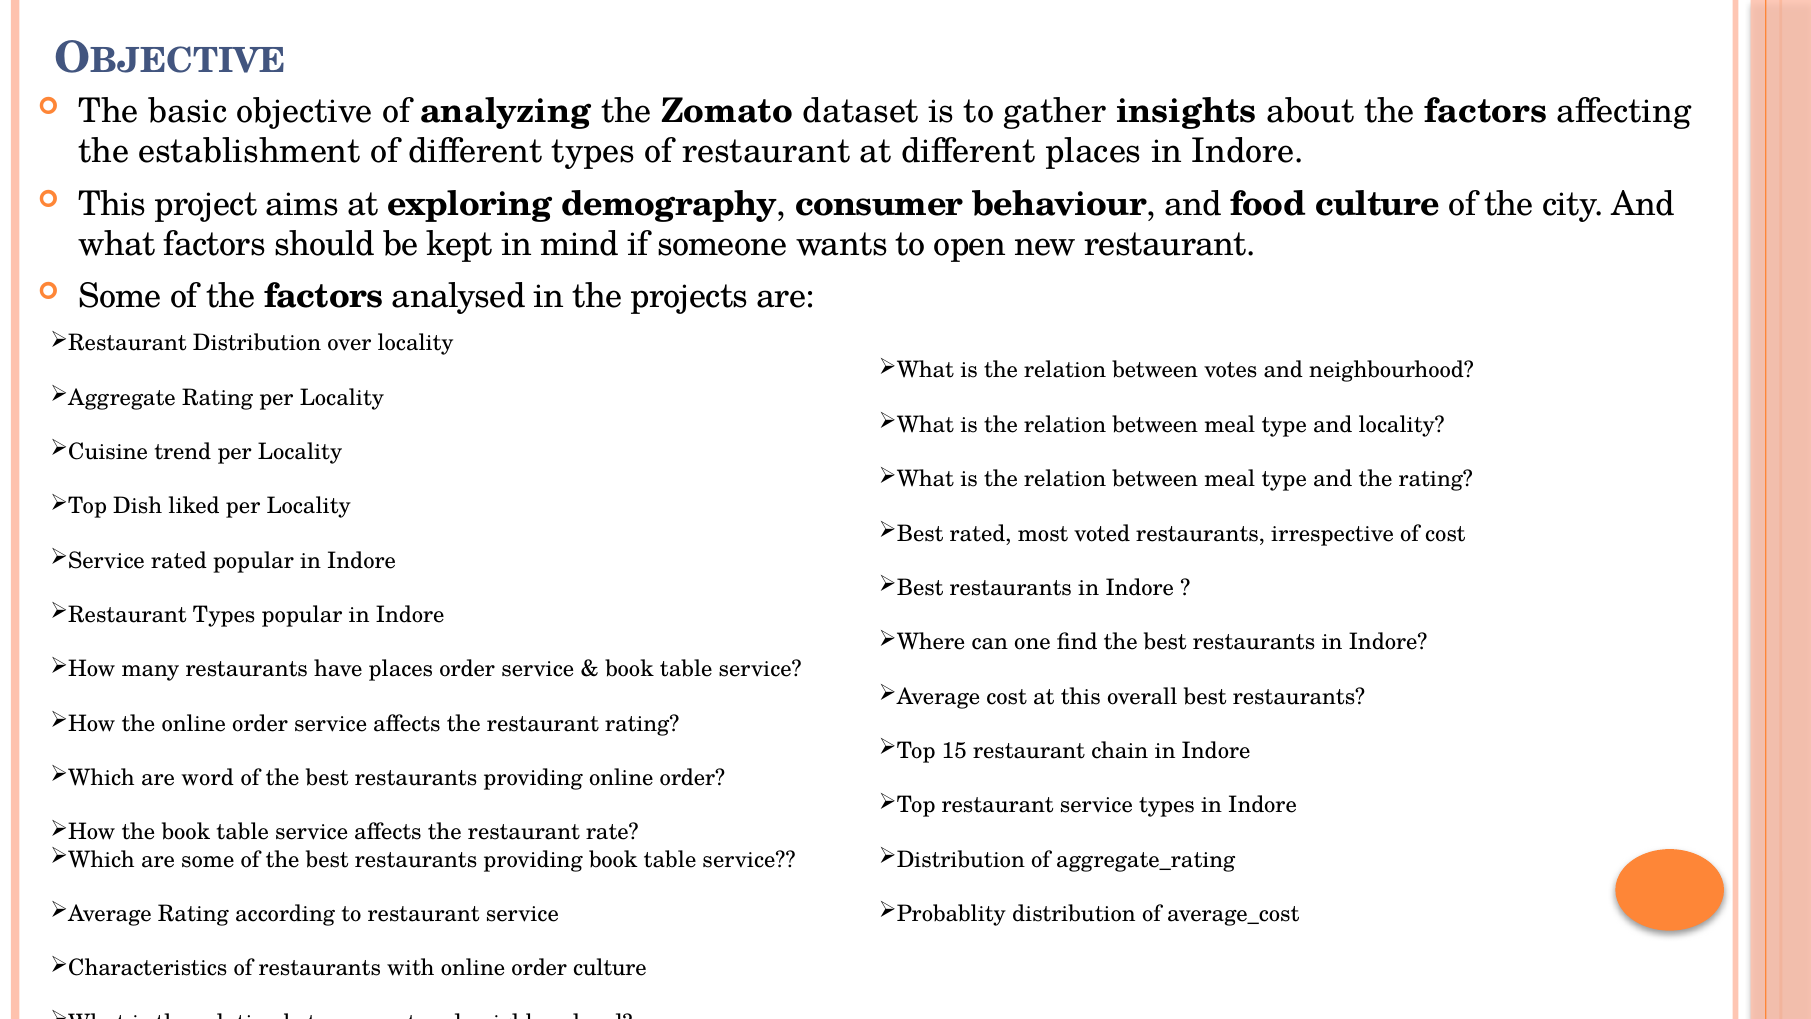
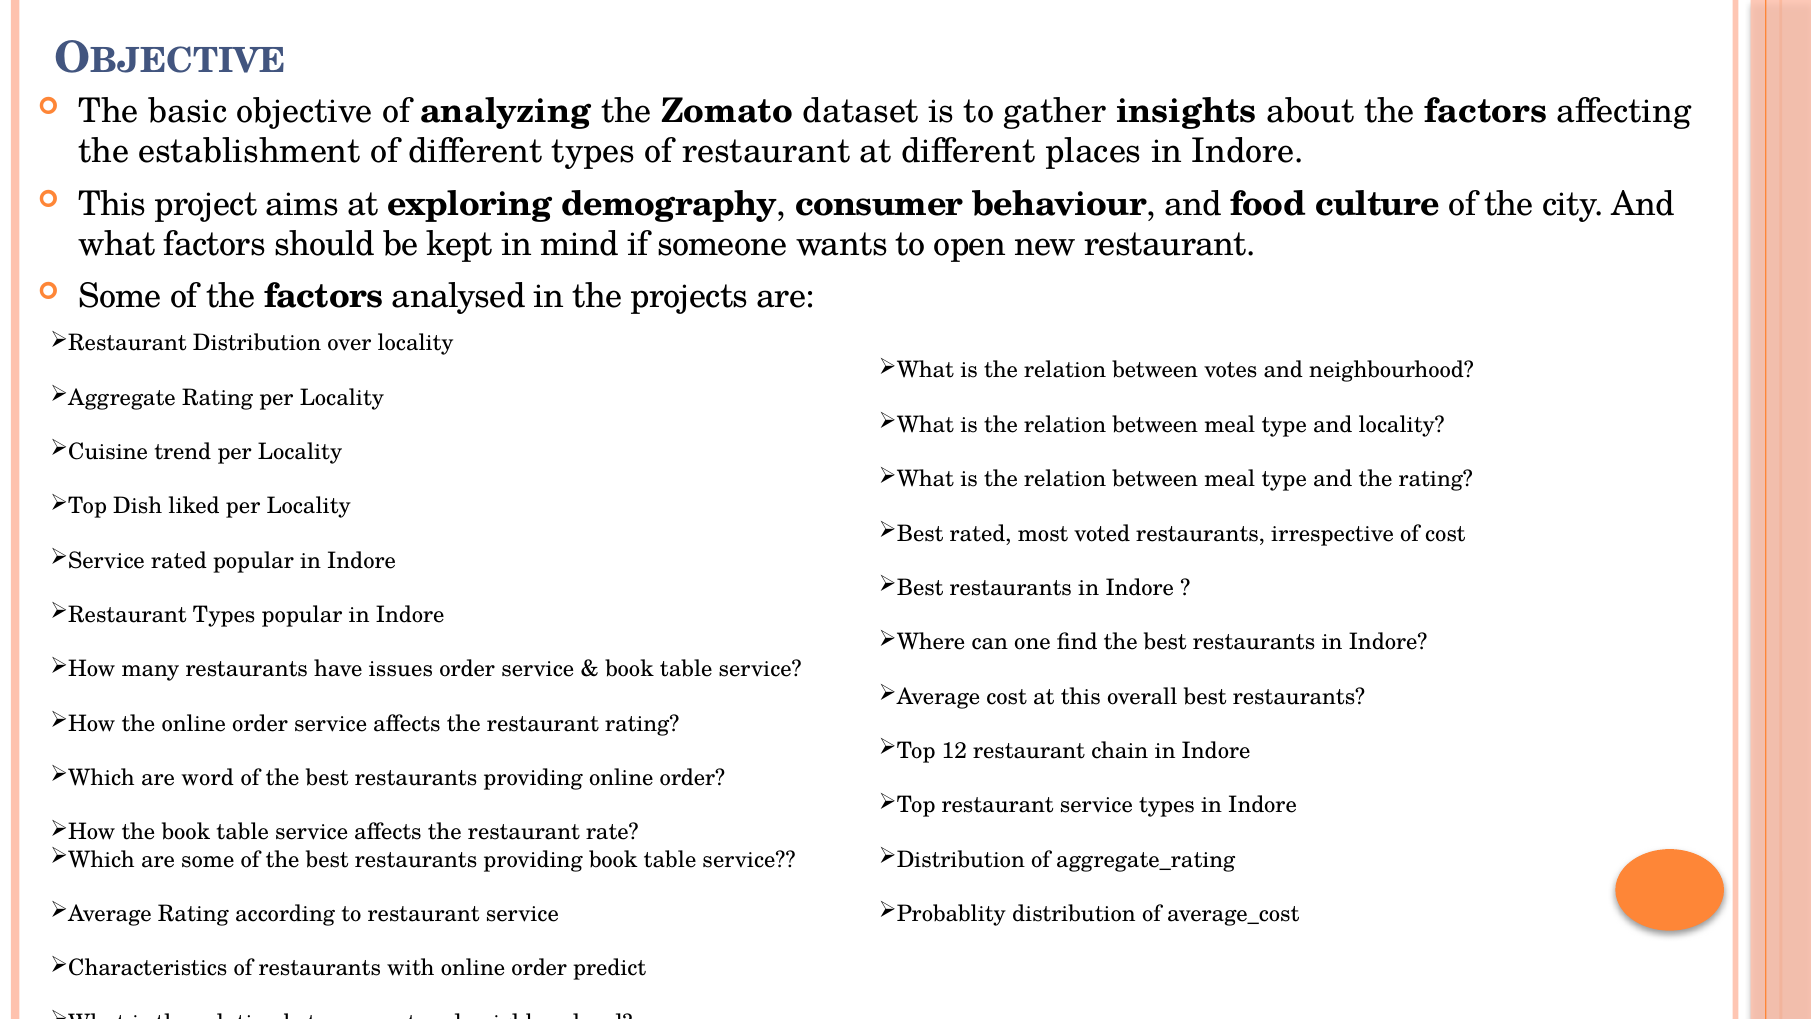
have places: places -> issues (401, 669)
15: 15 -> 12 (954, 751)
order culture: culture -> predict (610, 968)
